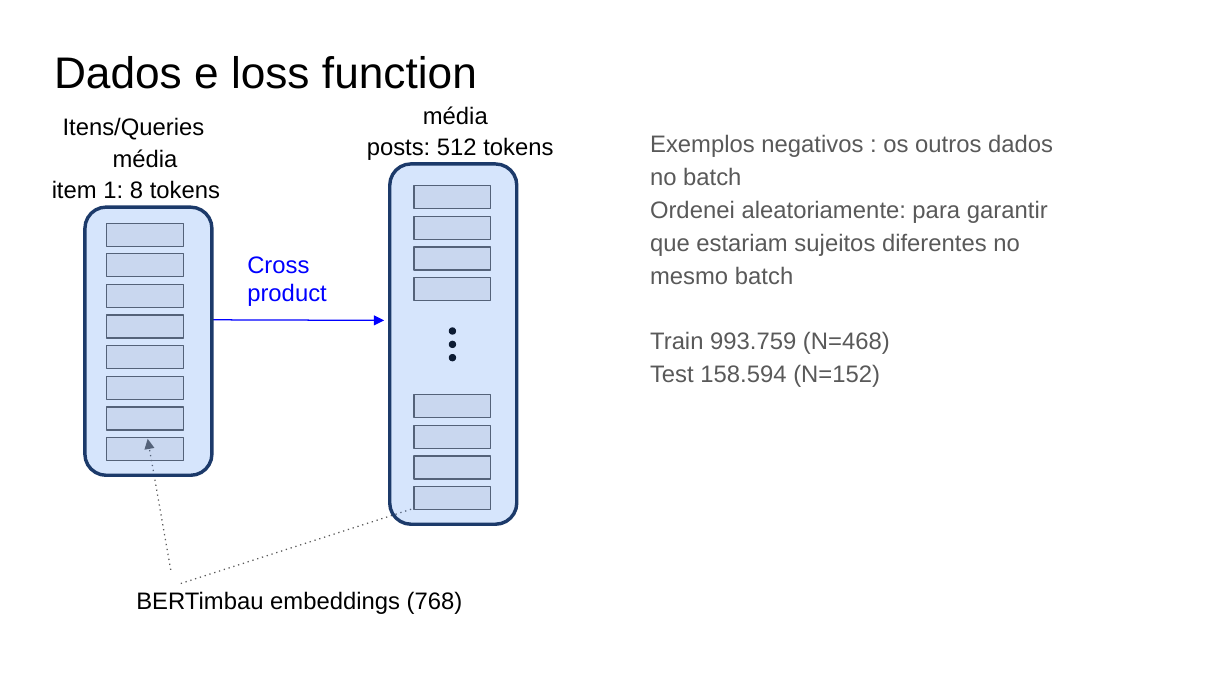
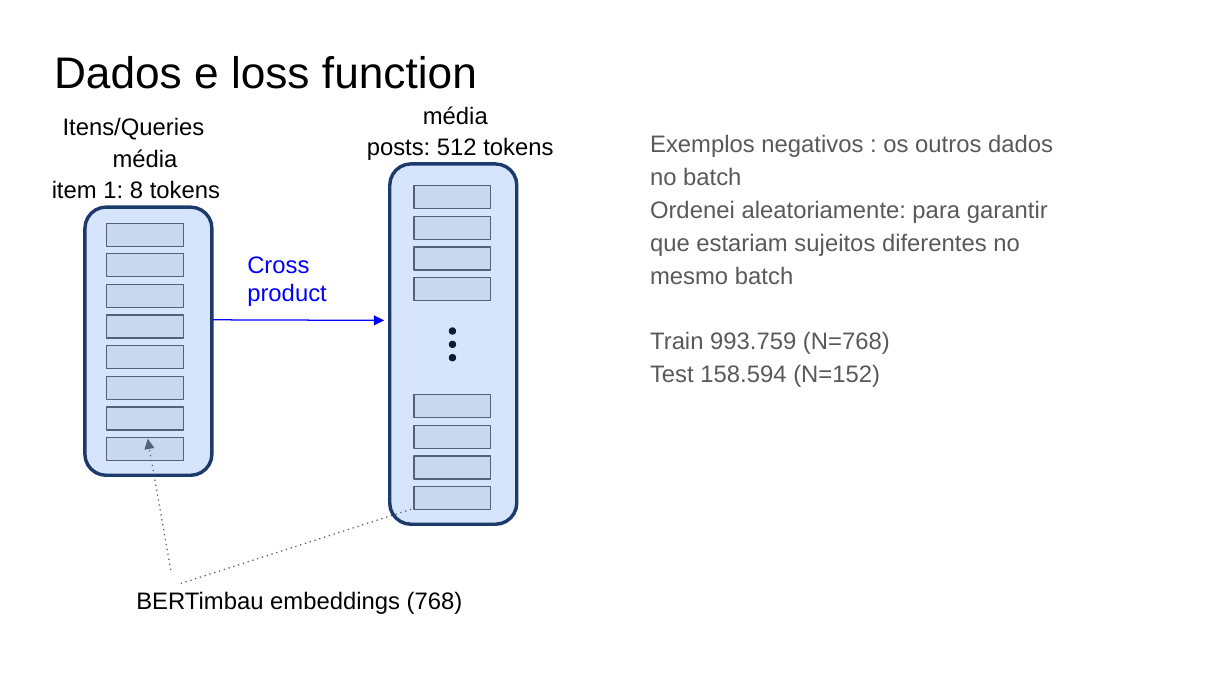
N=468: N=468 -> N=768 (846, 342)
